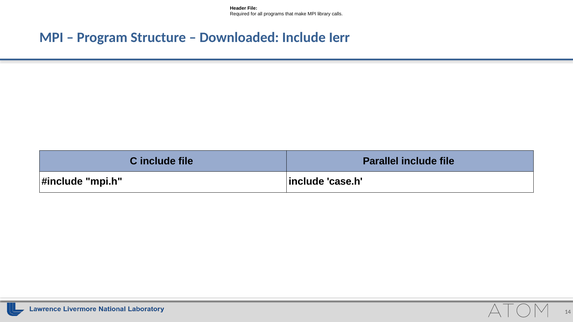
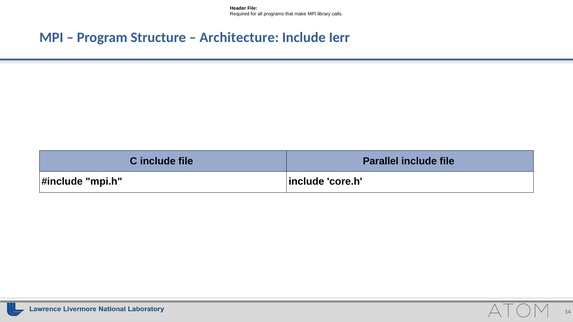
Downloaded: Downloaded -> Architecture (239, 37)
case.h: case.h -> core.h (345, 182)
